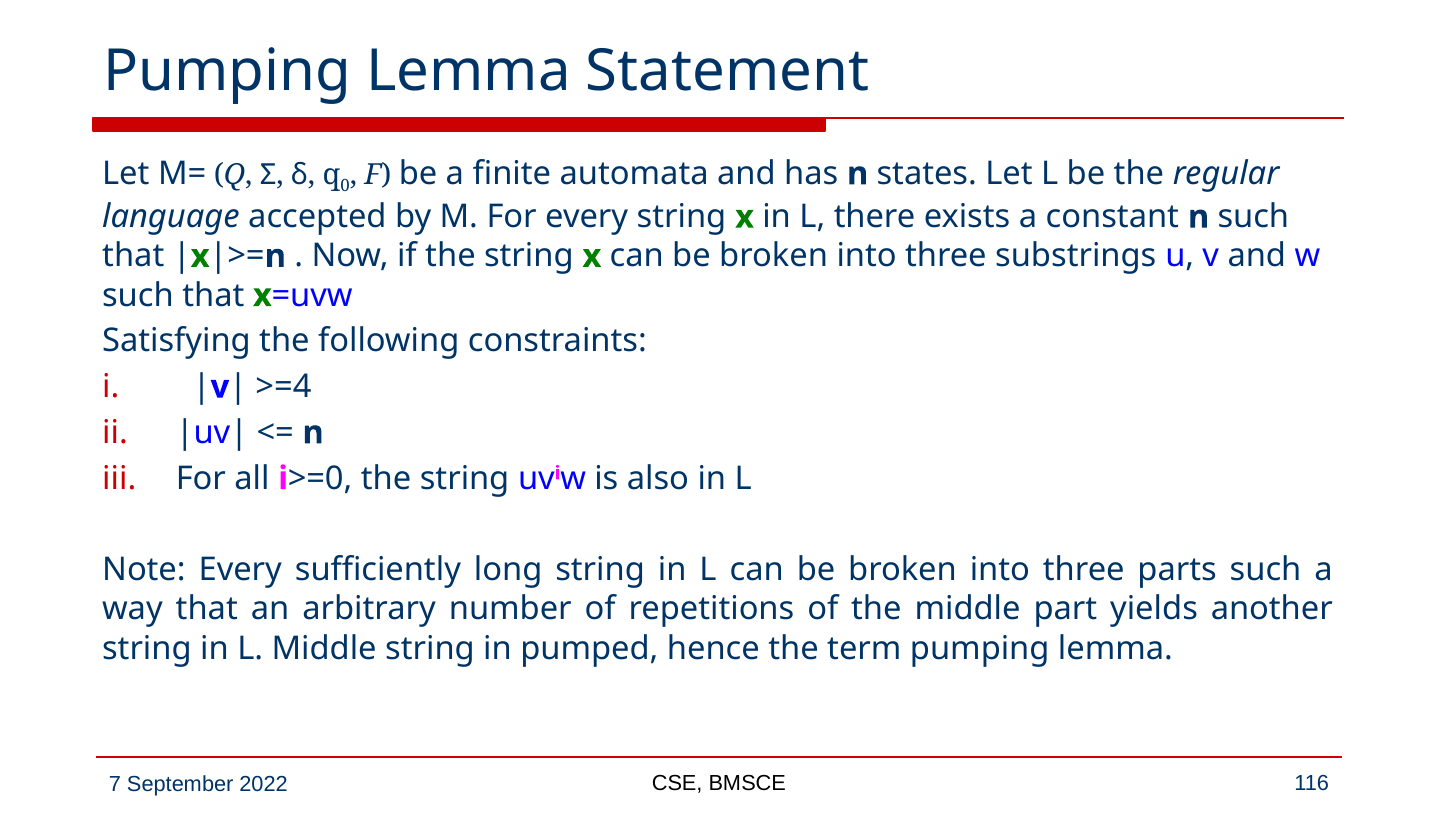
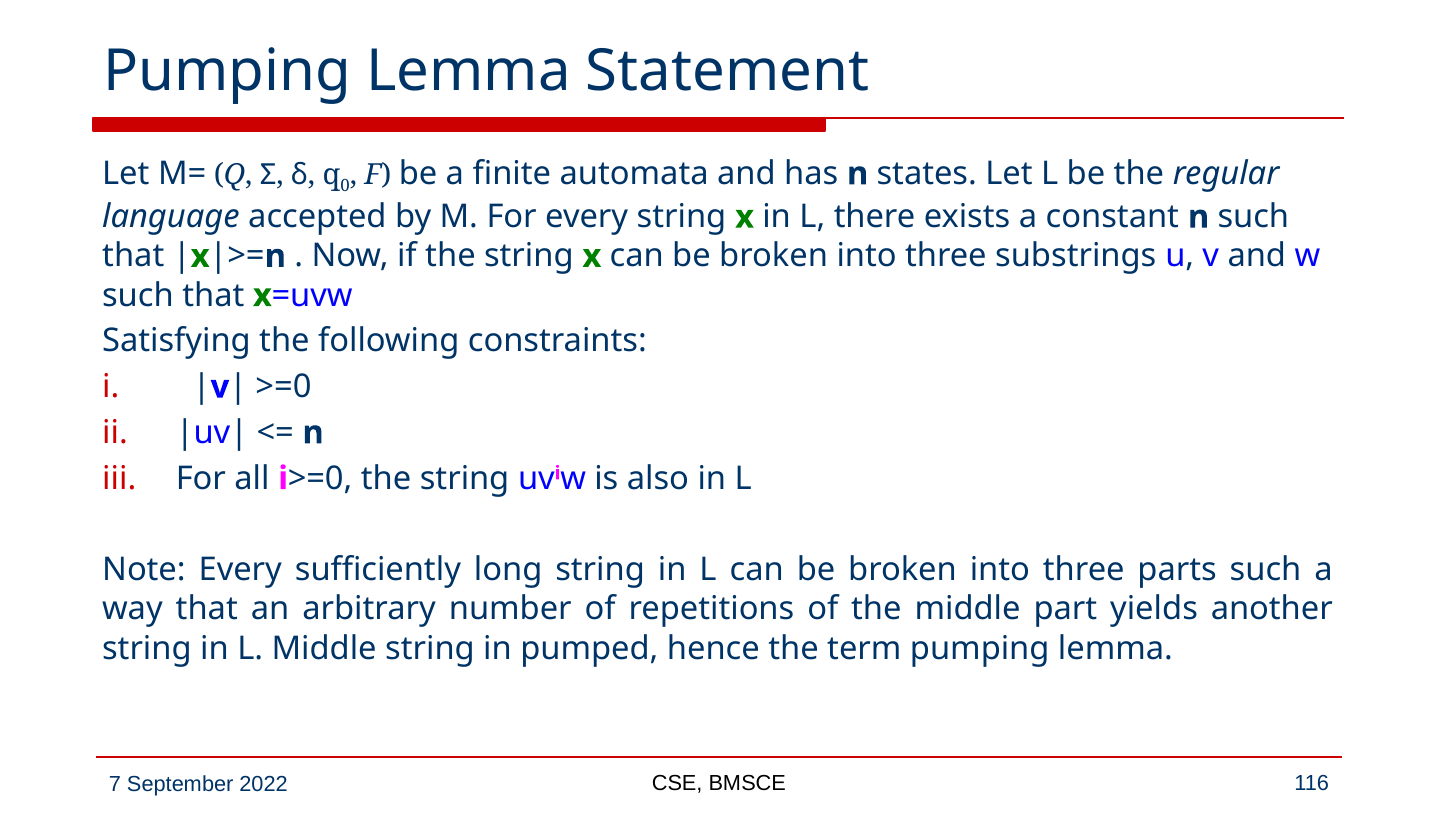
>=4: >=4 -> >=0 (284, 387)
